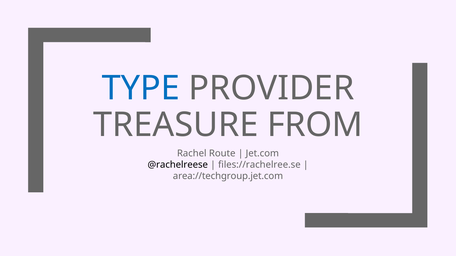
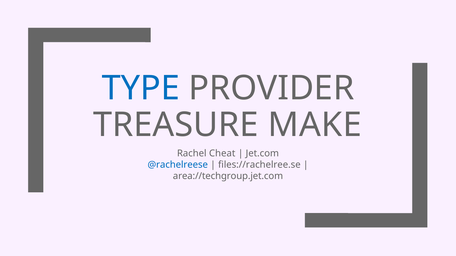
FROM: FROM -> MAKE (315, 125)
Route: Route -> Cheat (222, 154)
@rachelreese colour: black -> blue (178, 165)
